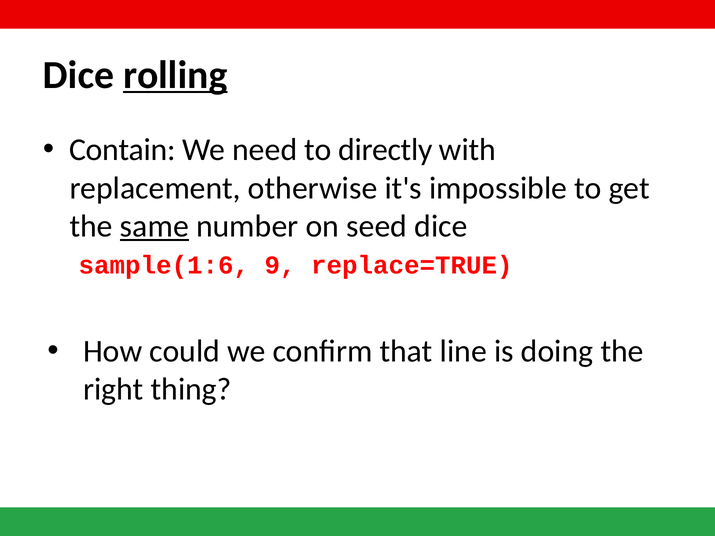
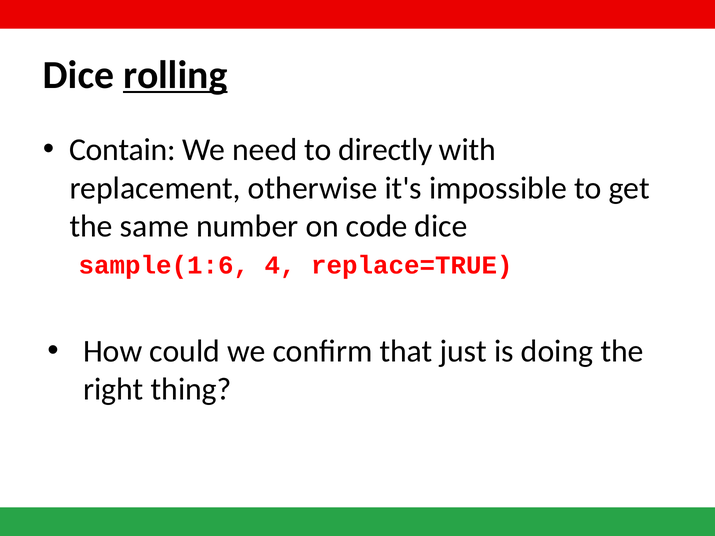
same underline: present -> none (154, 226)
seed: seed -> code (377, 226)
9: 9 -> 4 (280, 266)
line: line -> just (463, 351)
